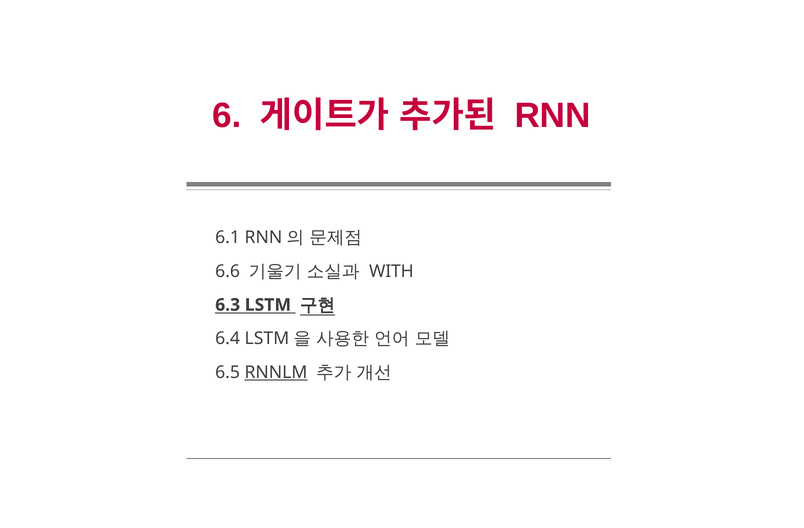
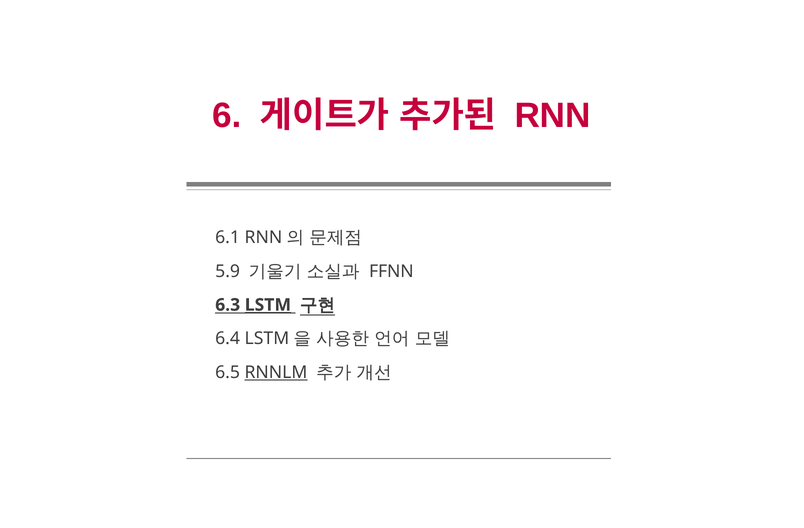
6.6: 6.6 -> 5.9 (228, 271)
WITH: WITH -> FFNN (391, 271)
LSTM underline: none -> present (268, 305)
